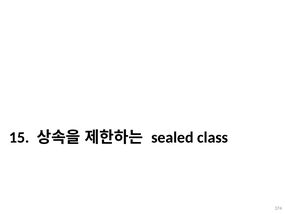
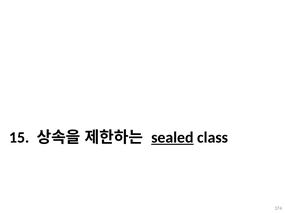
sealed underline: none -> present (172, 137)
